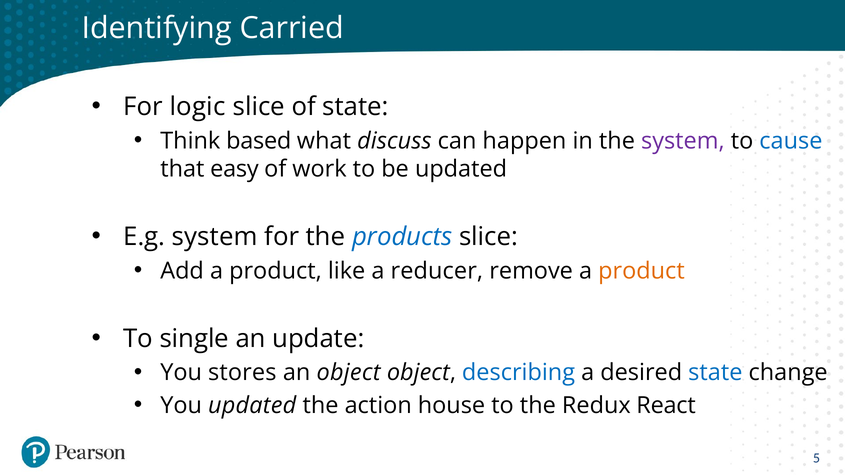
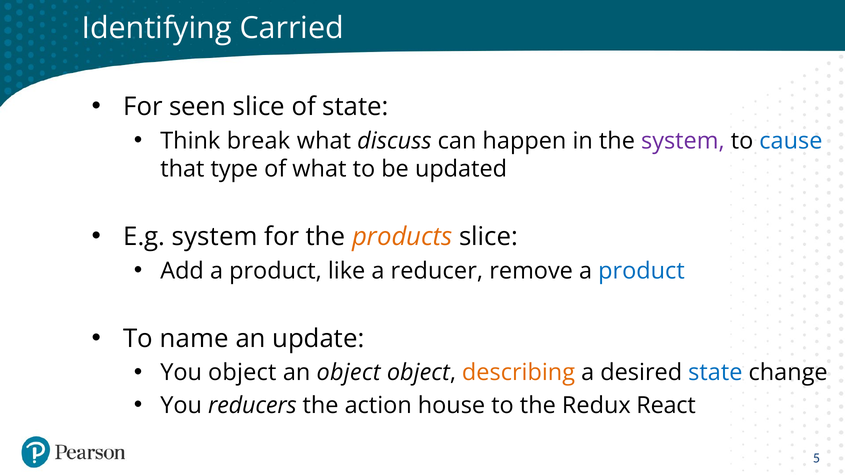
logic: logic -> seen (198, 107)
based: based -> break (258, 141)
easy: easy -> type (234, 169)
of work: work -> what (319, 169)
products colour: blue -> orange (402, 237)
product colour: orange -> blue (641, 271)
single: single -> name (194, 339)
You stores: stores -> object (242, 373)
describing colour: blue -> orange (519, 373)
You updated: updated -> reducers (252, 406)
